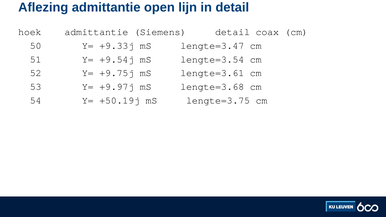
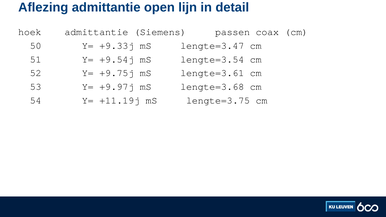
Siemens detail: detail -> passen (233, 32)
+50.19j: +50.19j -> +11.19j (120, 100)
